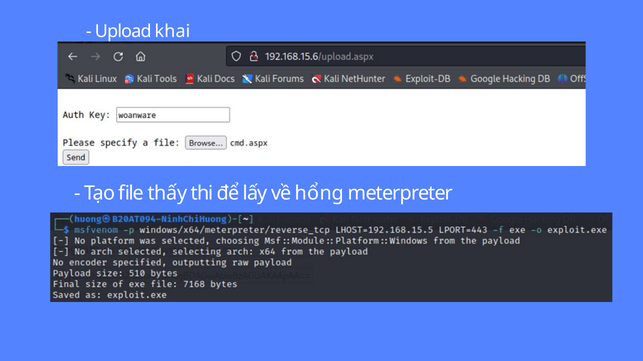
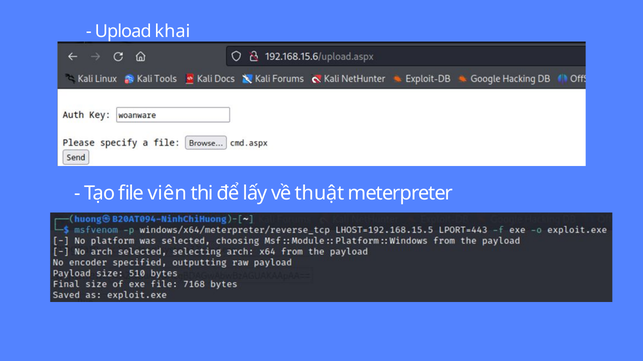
thấy: thấy -> viên (167, 194)
hổng: hổng -> thuật (320, 194)
